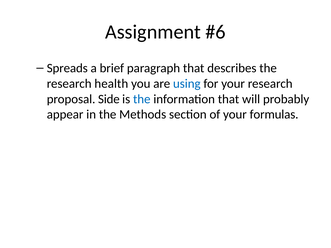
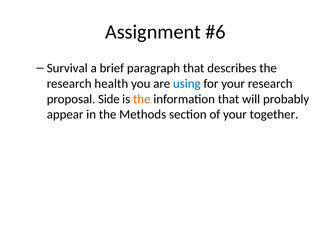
Spreads: Spreads -> Survival (67, 68)
the colour: blue -> orange (142, 99)
formulas: formulas -> together (274, 115)
